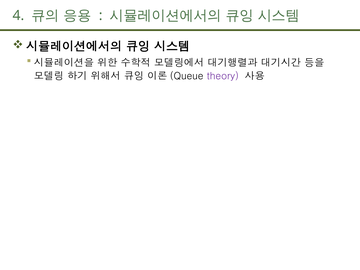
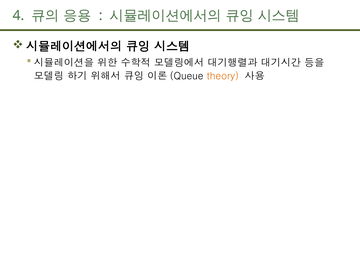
theory colour: purple -> orange (223, 76)
